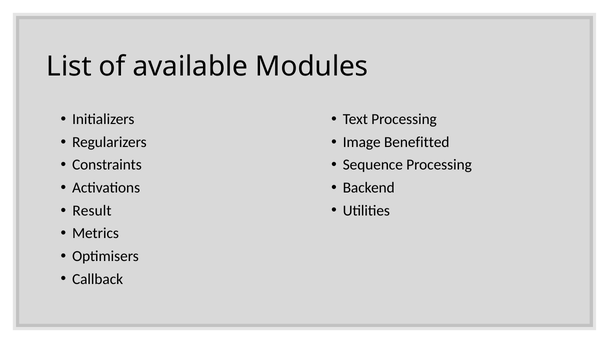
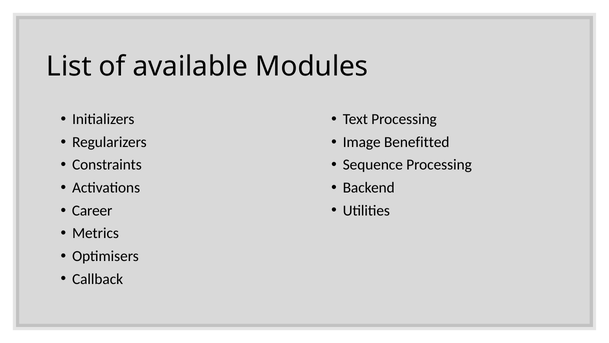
Result: Result -> Career (92, 210)
